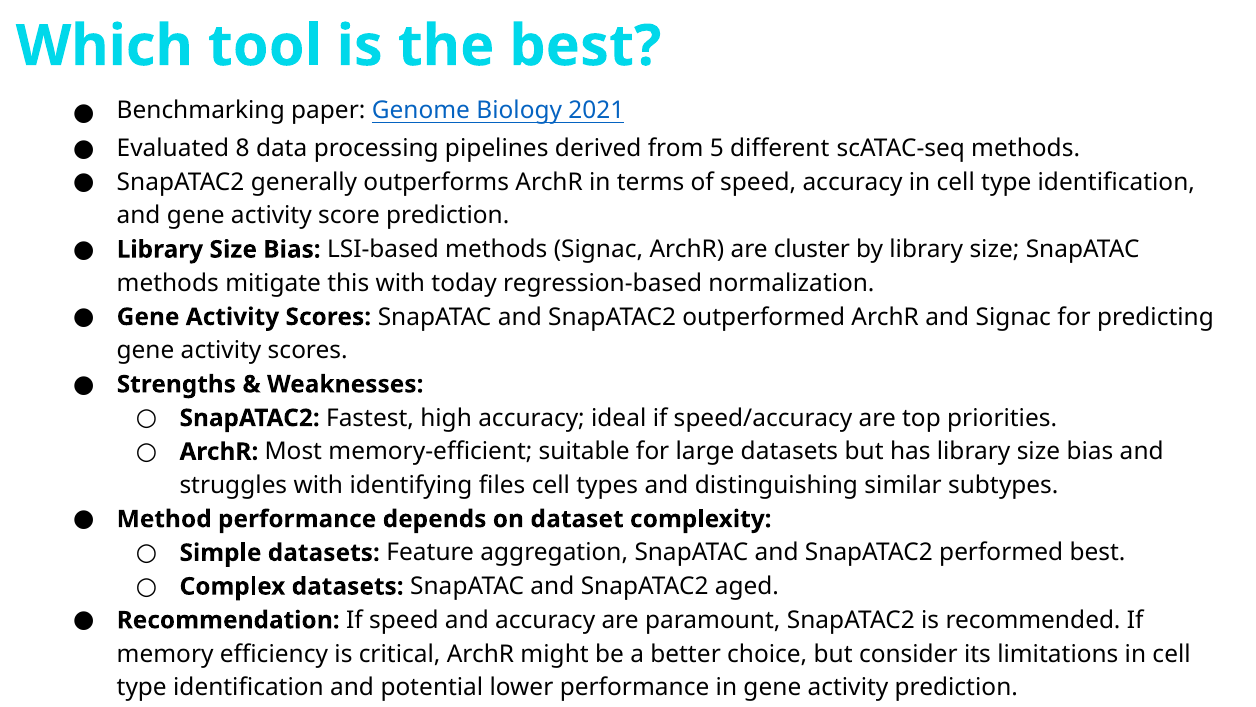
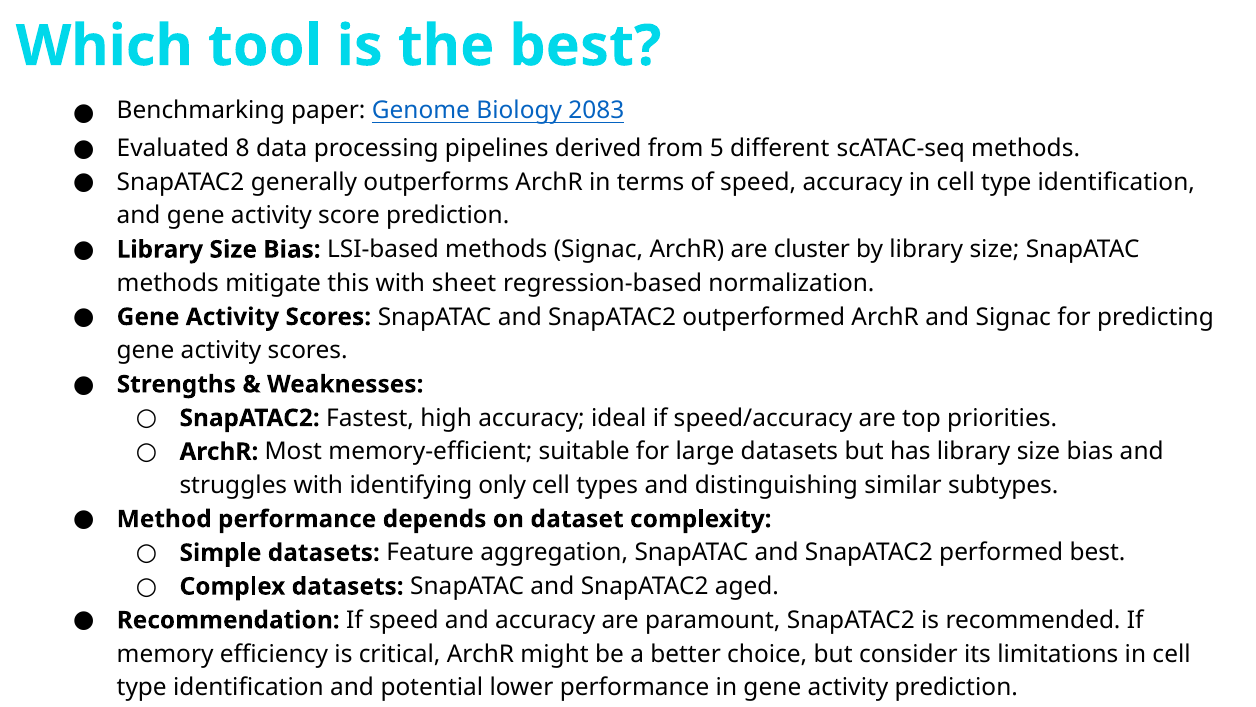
2021: 2021 -> 2083 (596, 111)
today: today -> sheet (464, 283)
files: files -> only (502, 485)
